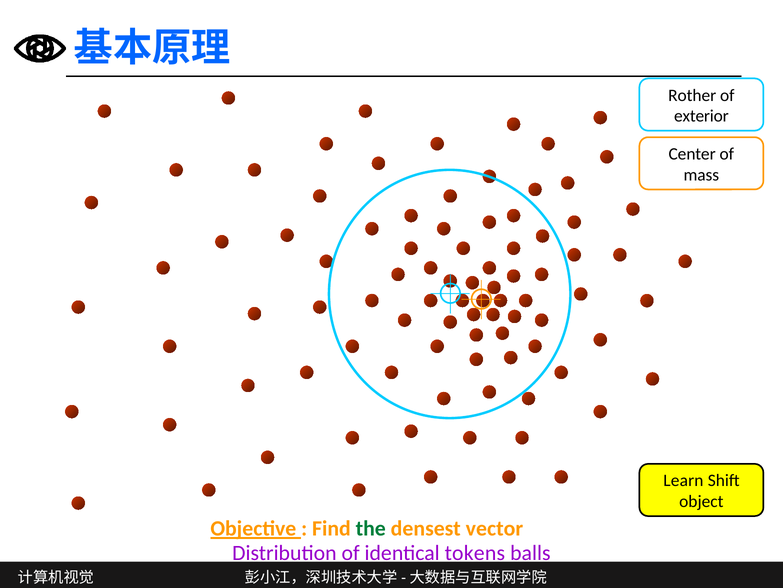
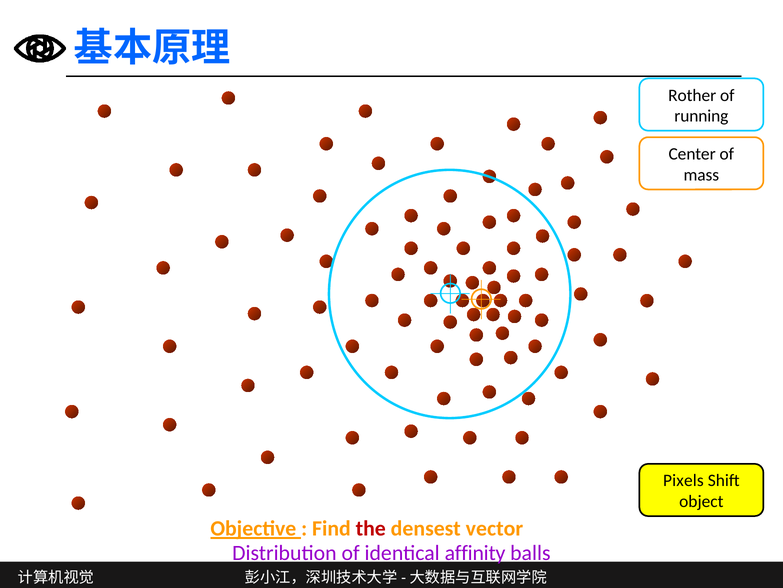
exterior: exterior -> running (701, 116)
Learn: Learn -> Pixels (683, 480)
the colour: green -> red (371, 528)
tokens: tokens -> affinity (475, 552)
